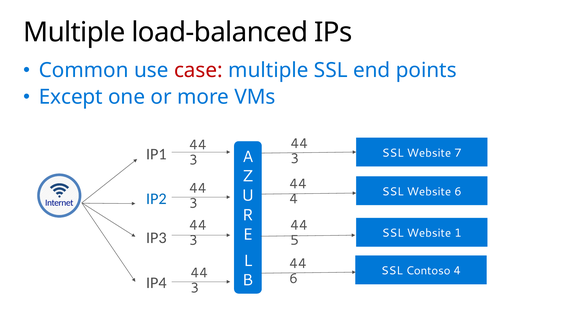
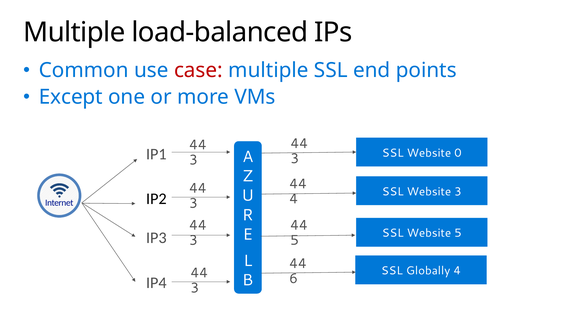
7: 7 -> 0 (458, 153)
Website 6: 6 -> 3 (458, 191)
IP2 colour: blue -> black (156, 199)
Website 1: 1 -> 5 (458, 233)
Contoso: Contoso -> Globally (428, 271)
